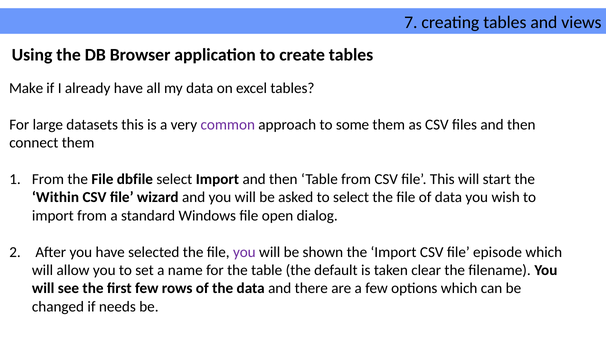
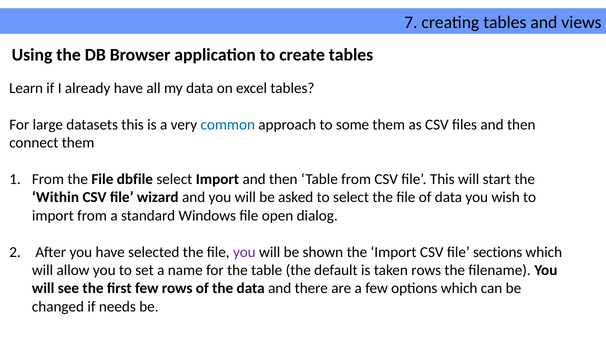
Make: Make -> Learn (26, 88)
common colour: purple -> blue (228, 125)
episode: episode -> sections (498, 252)
taken clear: clear -> rows (426, 270)
